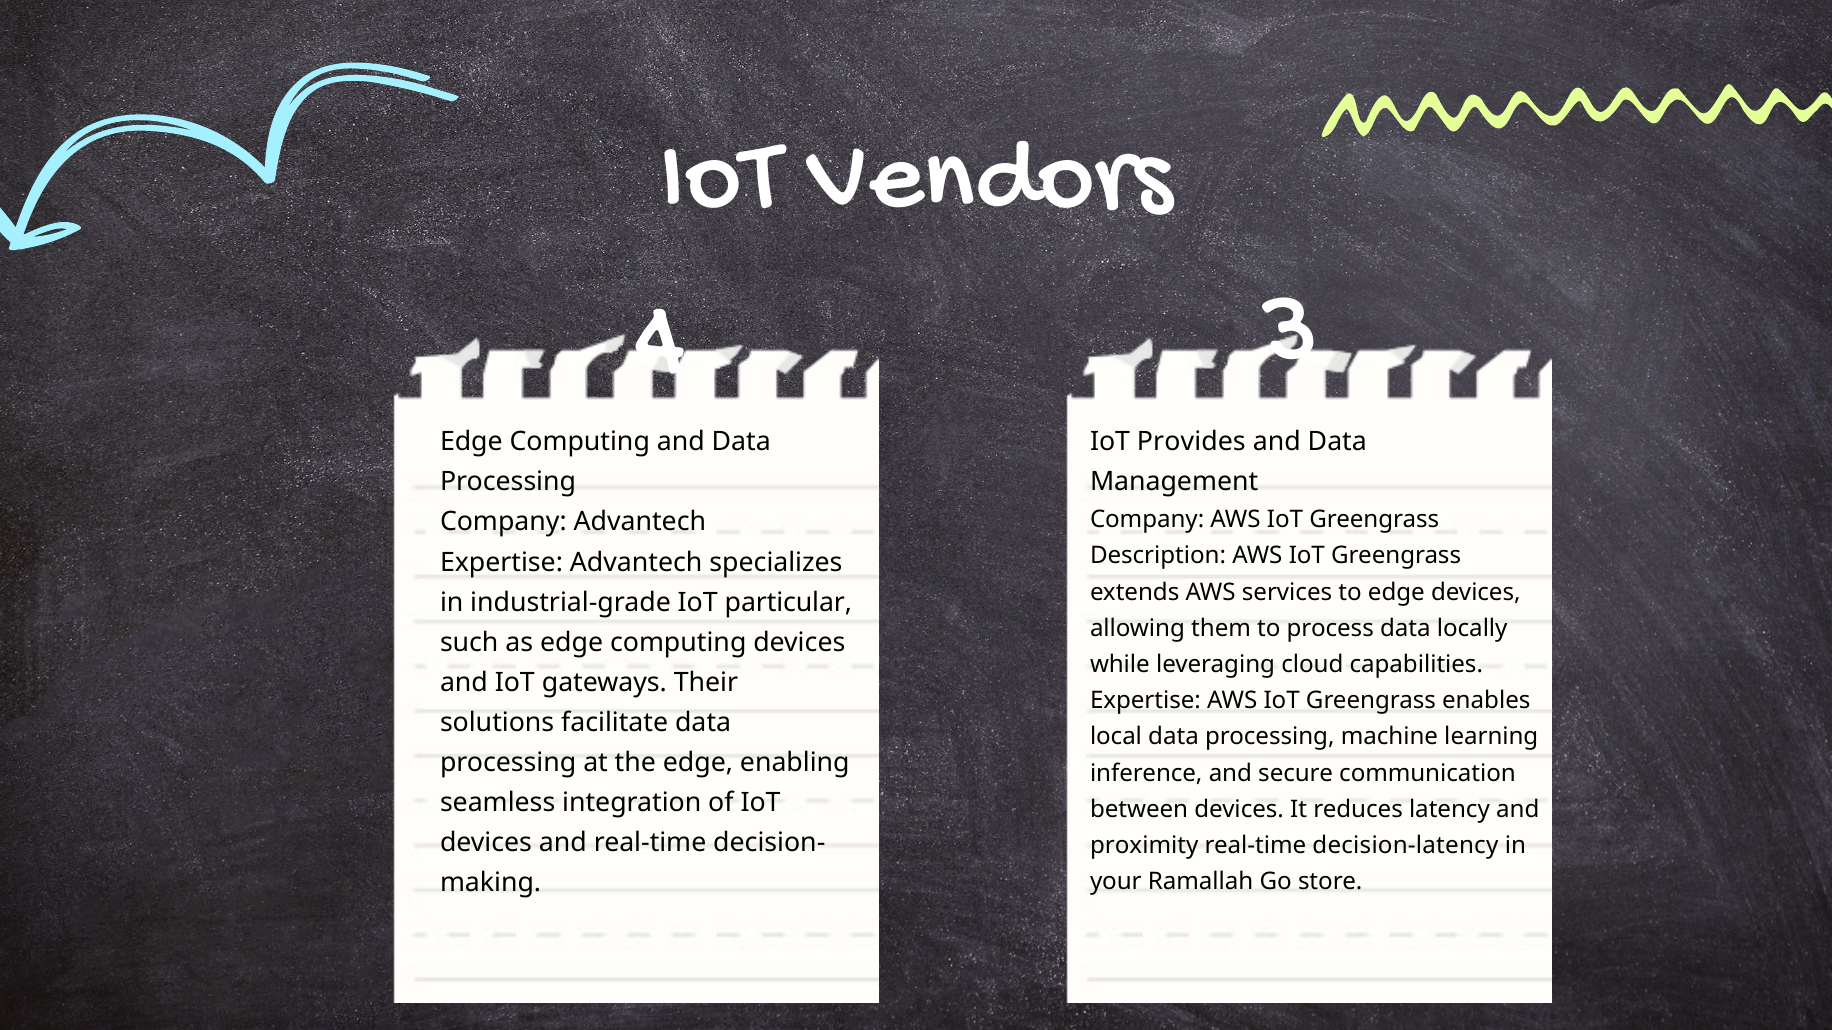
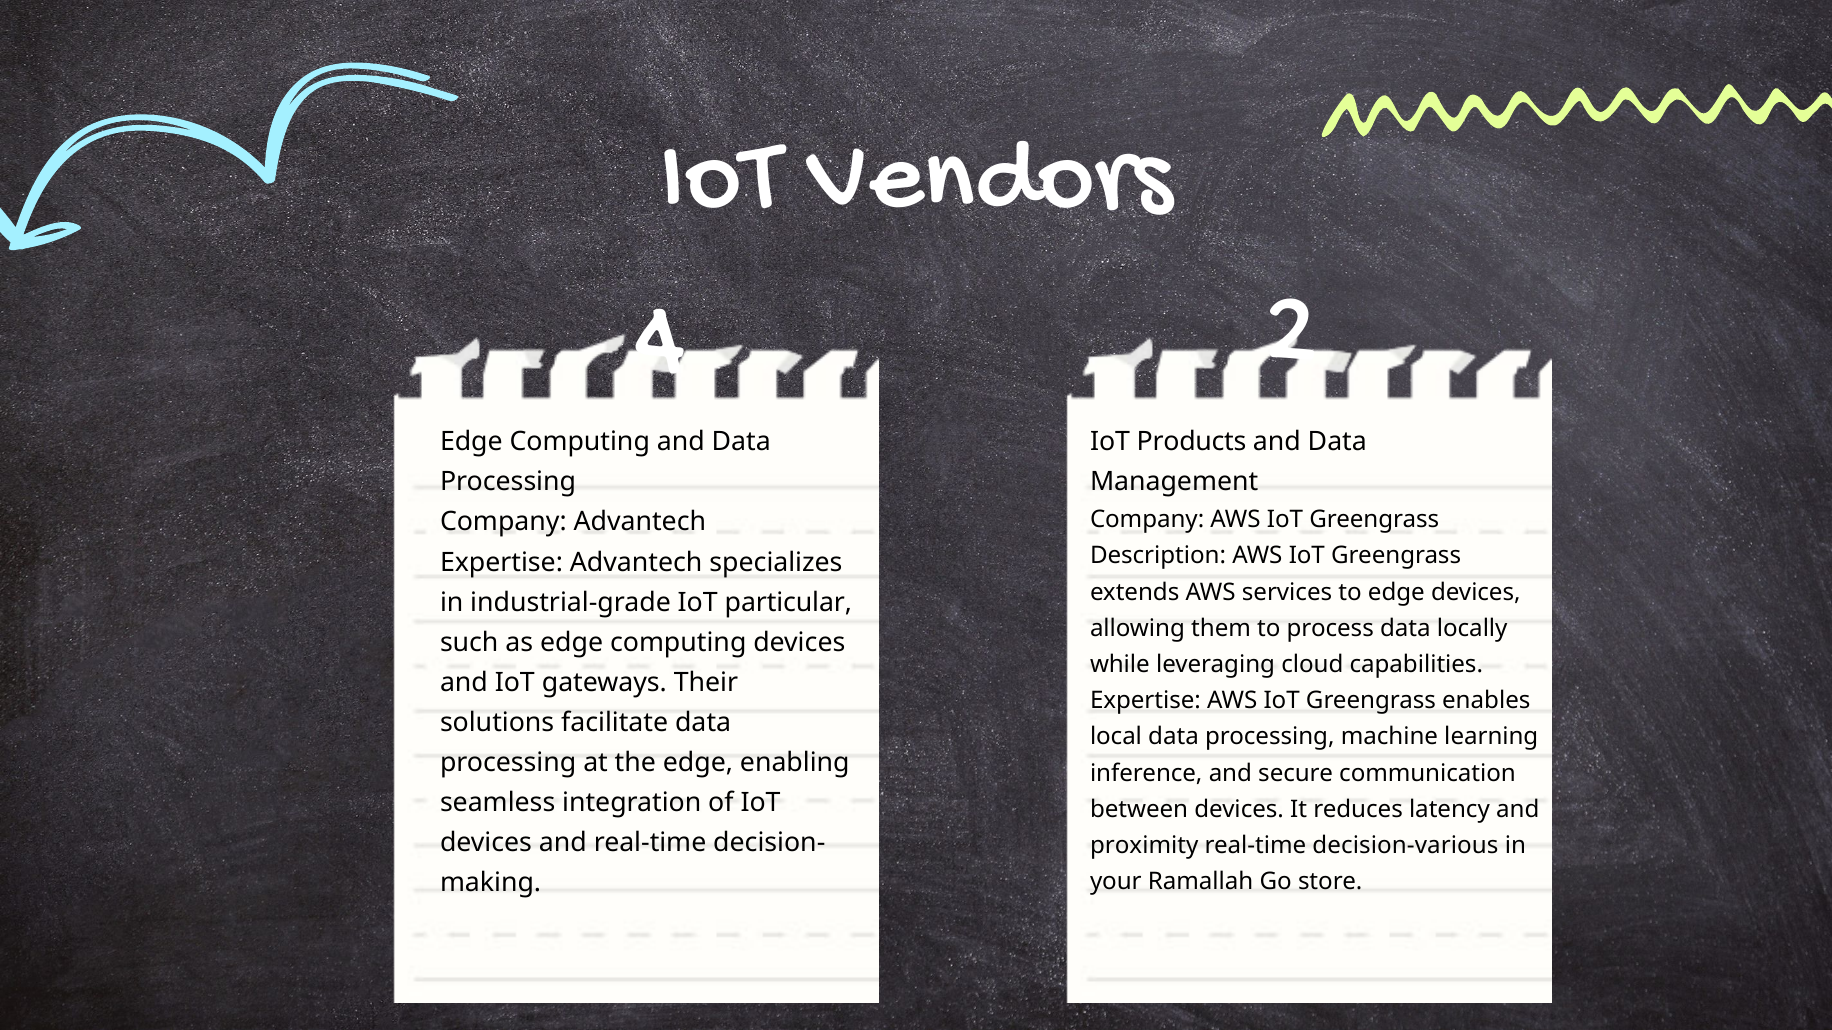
3: 3 -> 2 (1291, 321)
Provides: Provides -> Products (1192, 442)
decision-latency: decision-latency -> decision-various (1405, 846)
